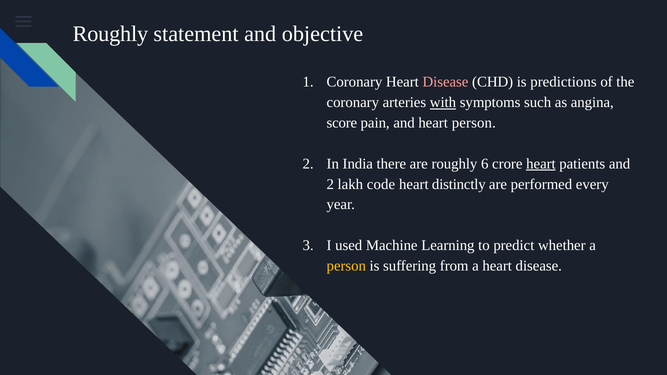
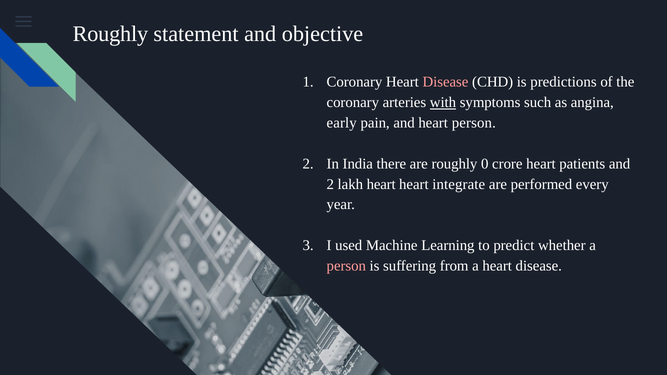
score: score -> early (342, 123)
6: 6 -> 0 (485, 164)
heart underline: present -> none (541, 164)
lakh code: code -> heart (381, 184)
distinctly: distinctly -> integrate (459, 184)
person colour: yellow -> pink (346, 266)
